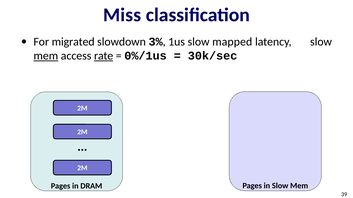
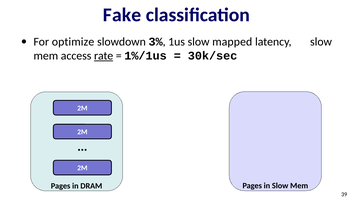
Miss: Miss -> Fake (122, 15)
migrated: migrated -> optimize (73, 42)
mem underline: present -> none (46, 56)
0%/1us: 0%/1us -> 1%/1us (146, 56)
